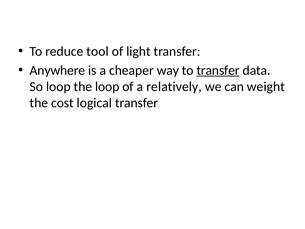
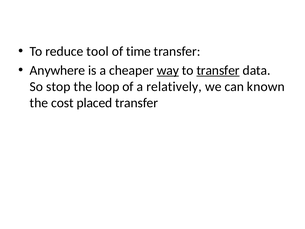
light: light -> time (139, 51)
way underline: none -> present (168, 70)
So loop: loop -> stop (58, 87)
weight: weight -> known (266, 87)
logical: logical -> placed (94, 103)
